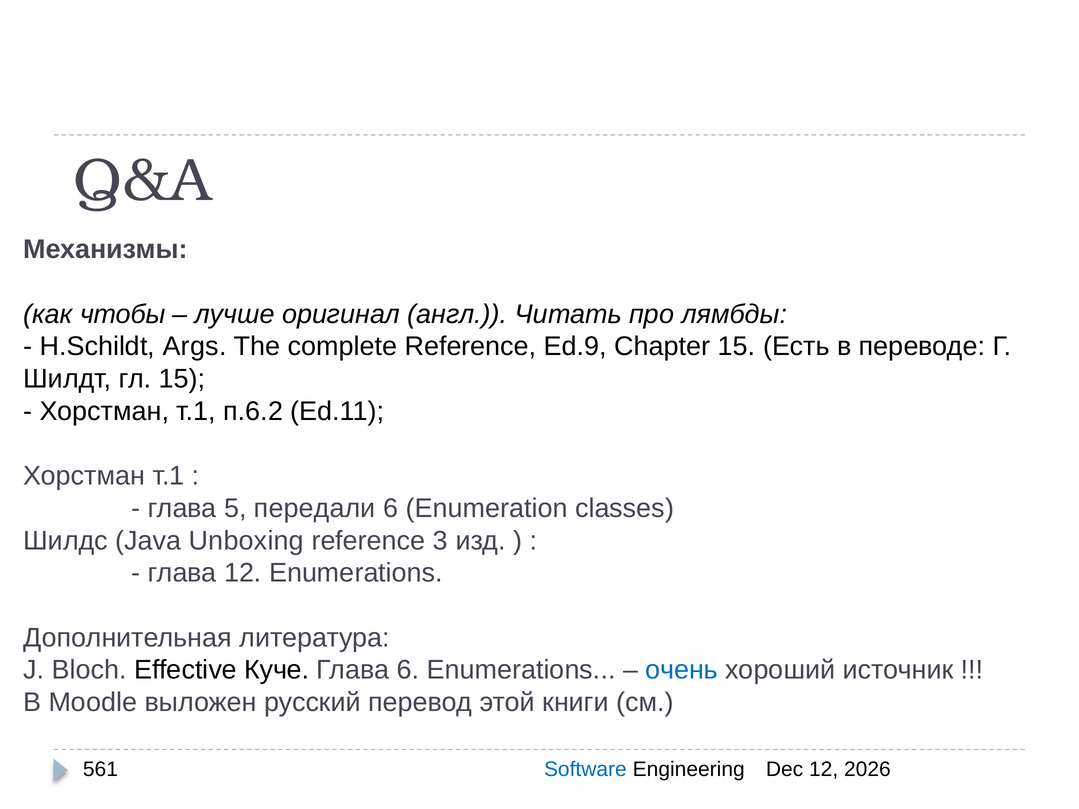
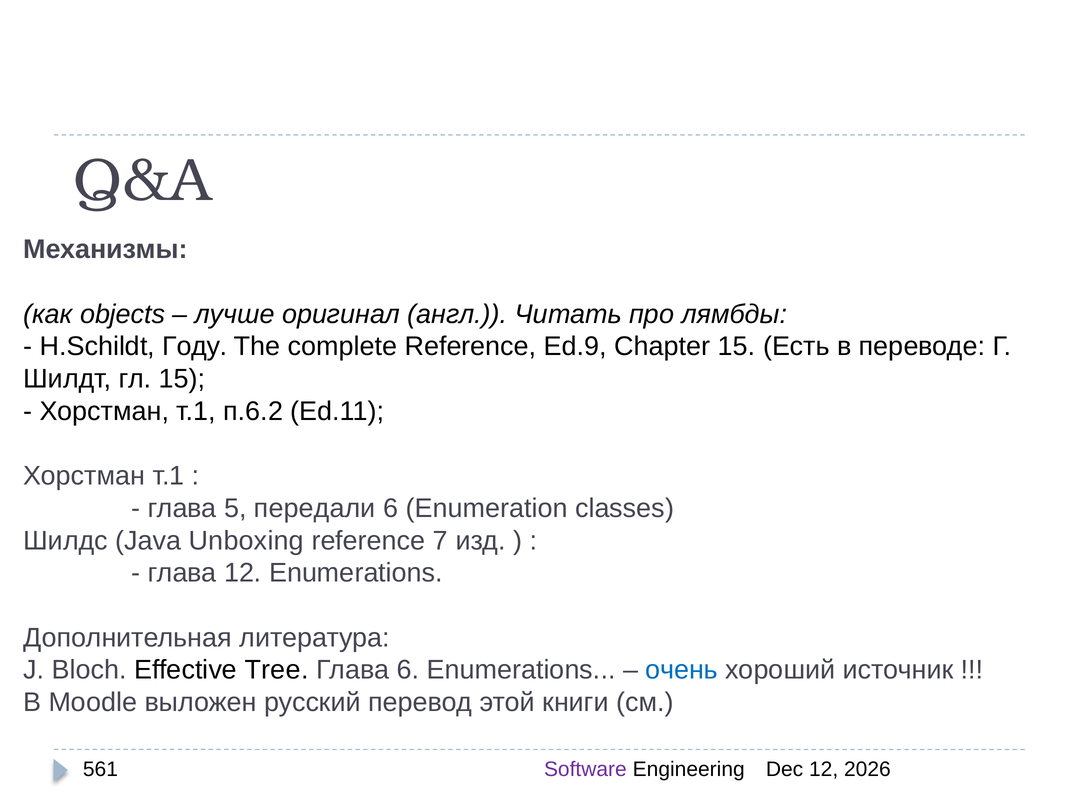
чтобы: чтобы -> objects (123, 314)
Args: Args -> Году (195, 347)
3: 3 -> 7 (440, 541)
Куче: Куче -> Tree (277, 670)
Software colour: blue -> purple (585, 769)
